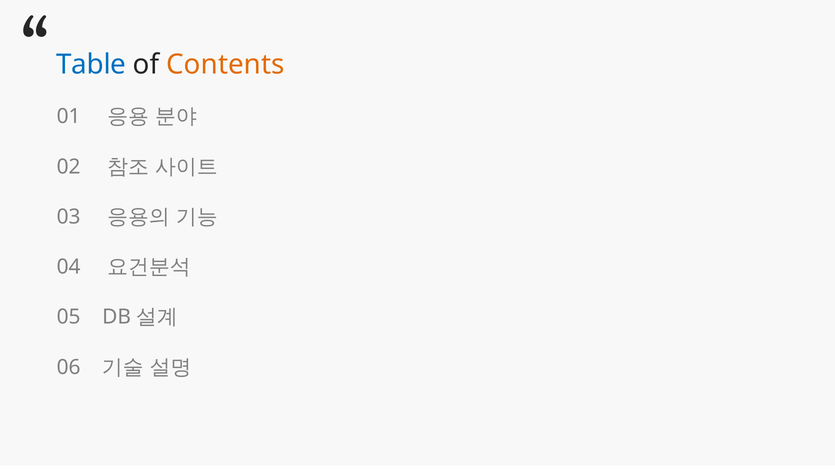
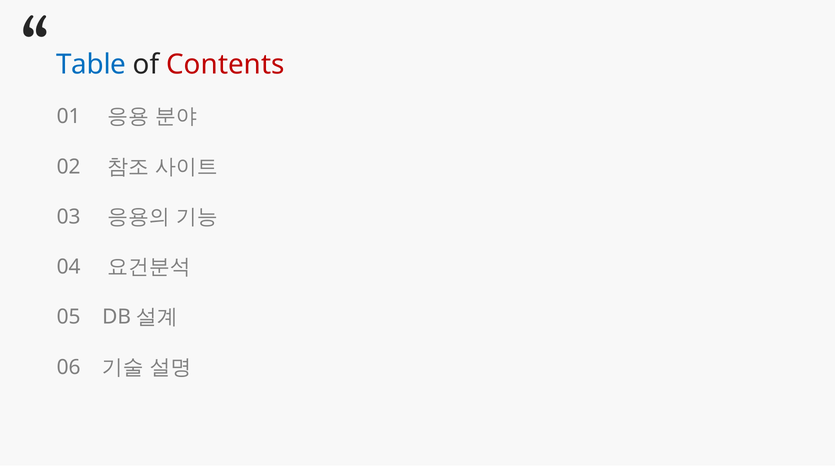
Contents colour: orange -> red (225, 65)
